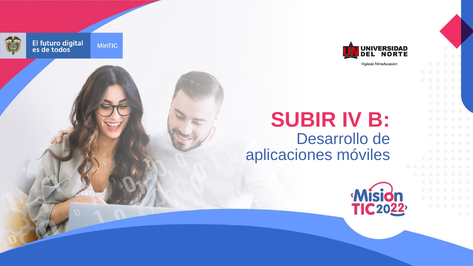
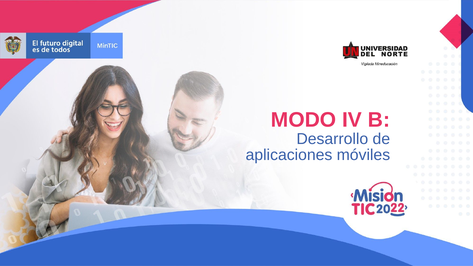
SUBIR: SUBIR -> MODO (304, 120)
